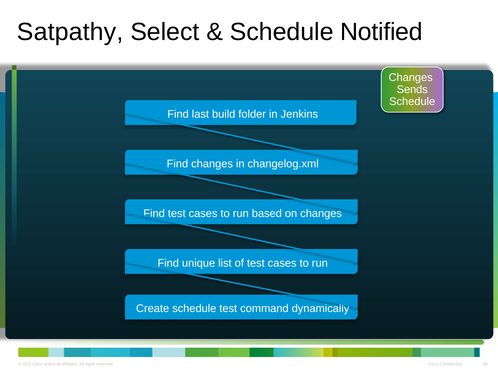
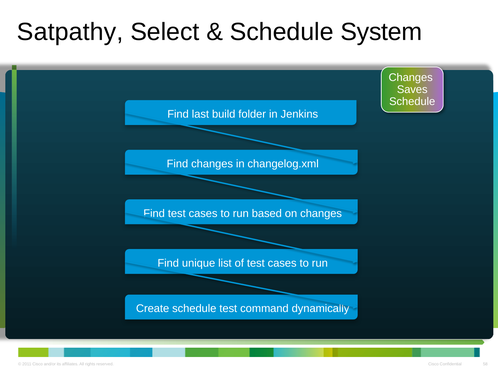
Notified: Notified -> System (381, 32)
Sends: Sends -> Saves (412, 89)
